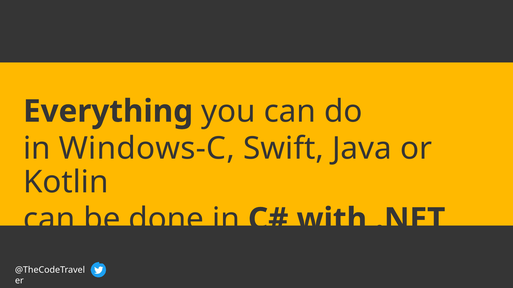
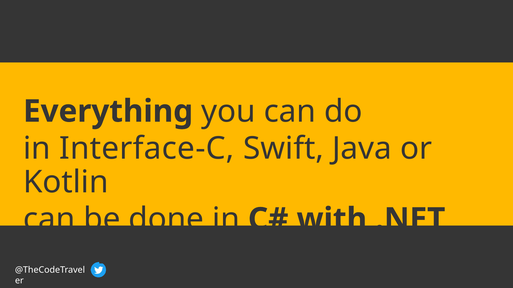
Windows-C: Windows-C -> Interface-C (147, 149)
